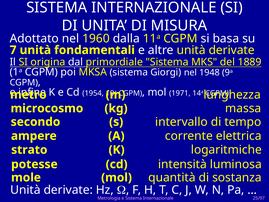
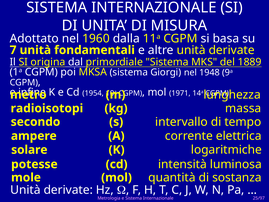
microcosmo: microcosmo -> radioisotopi (47, 108)
strato: strato -> solare (29, 150)
